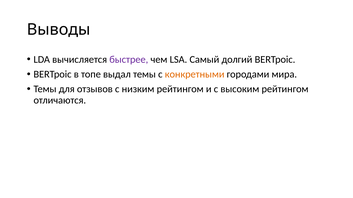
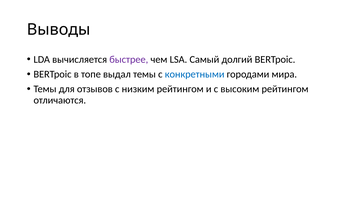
конкретными colour: orange -> blue (195, 74)
